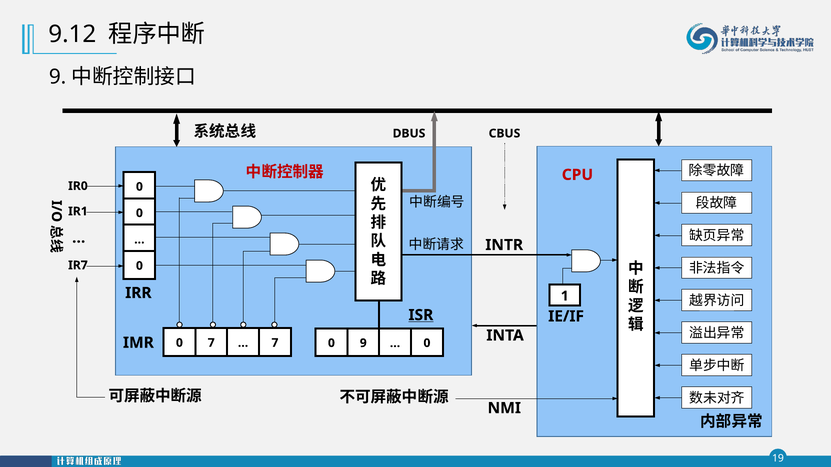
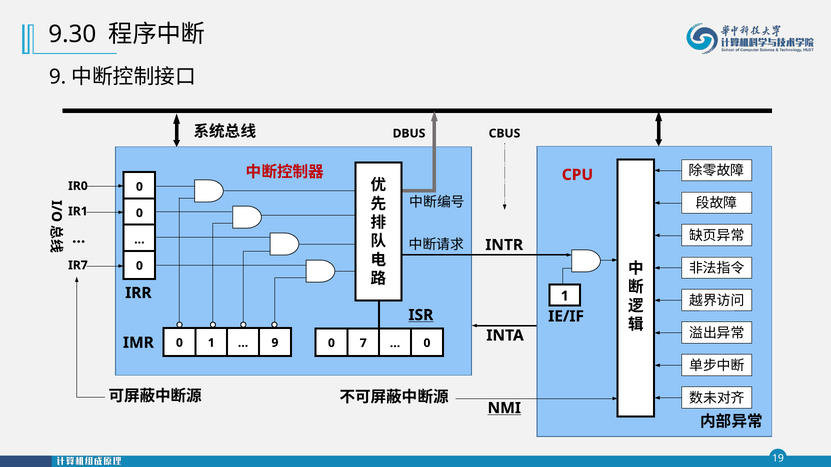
9.12: 9.12 -> 9.30 (72, 34)
0 7: 7 -> 1 (211, 343)
7: 7 -> 9 (275, 343)
0 9: 9 -> 7 (363, 343)
NMI underline: none -> present (504, 408)
